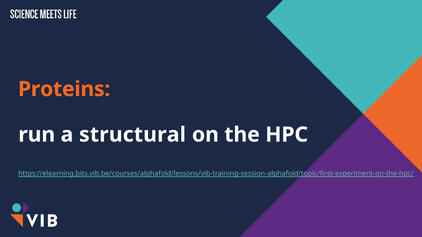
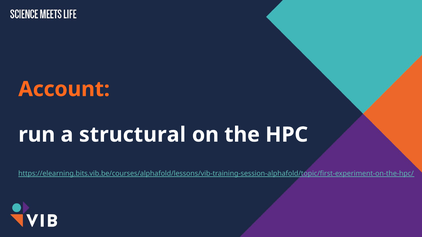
Proteins: Proteins -> Account (64, 89)
